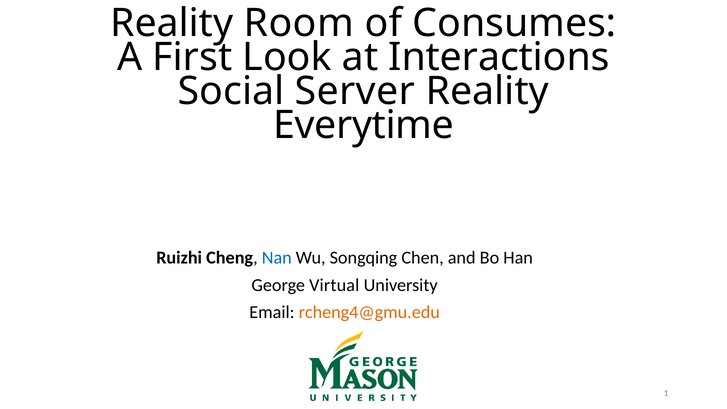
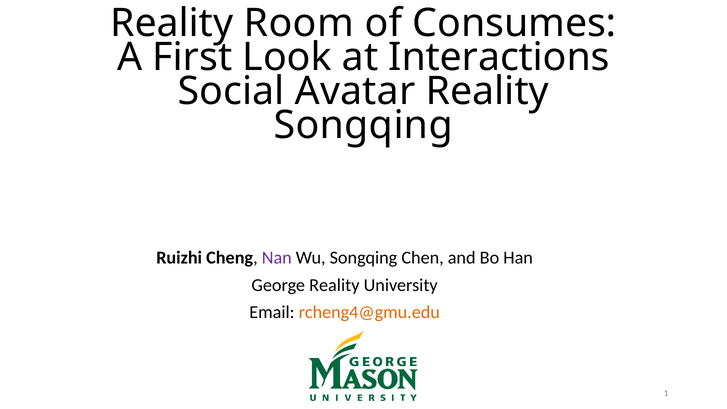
Server: Server -> Avatar (355, 91)
Everytime: Everytime -> Songqing (363, 125)
Nan colour: blue -> purple (277, 258)
George Virtual: Virtual -> Reality (334, 285)
